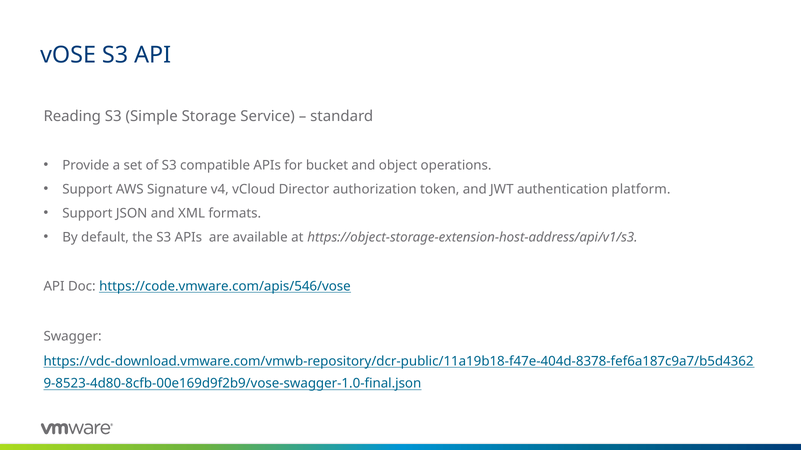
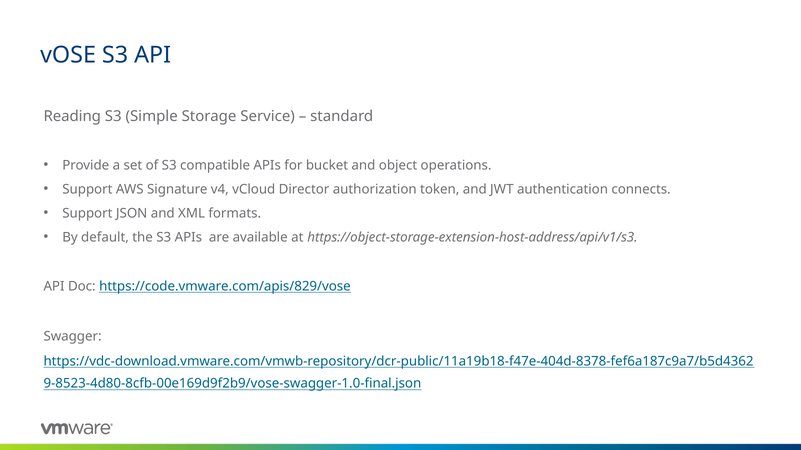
platform: platform -> connects (641, 189)
https://code.vmware.com/apis/546/vose: https://code.vmware.com/apis/546/vose -> https://code.vmware.com/apis/829/vose (225, 286)
